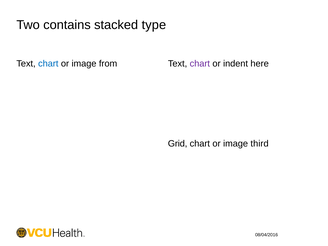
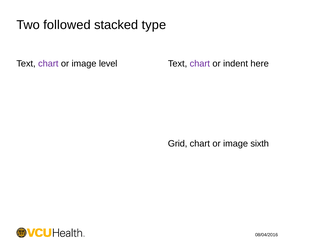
contains: contains -> followed (67, 25)
chart colour: blue -> purple (48, 64)
from: from -> level (108, 64)
third: third -> sixth (260, 144)
